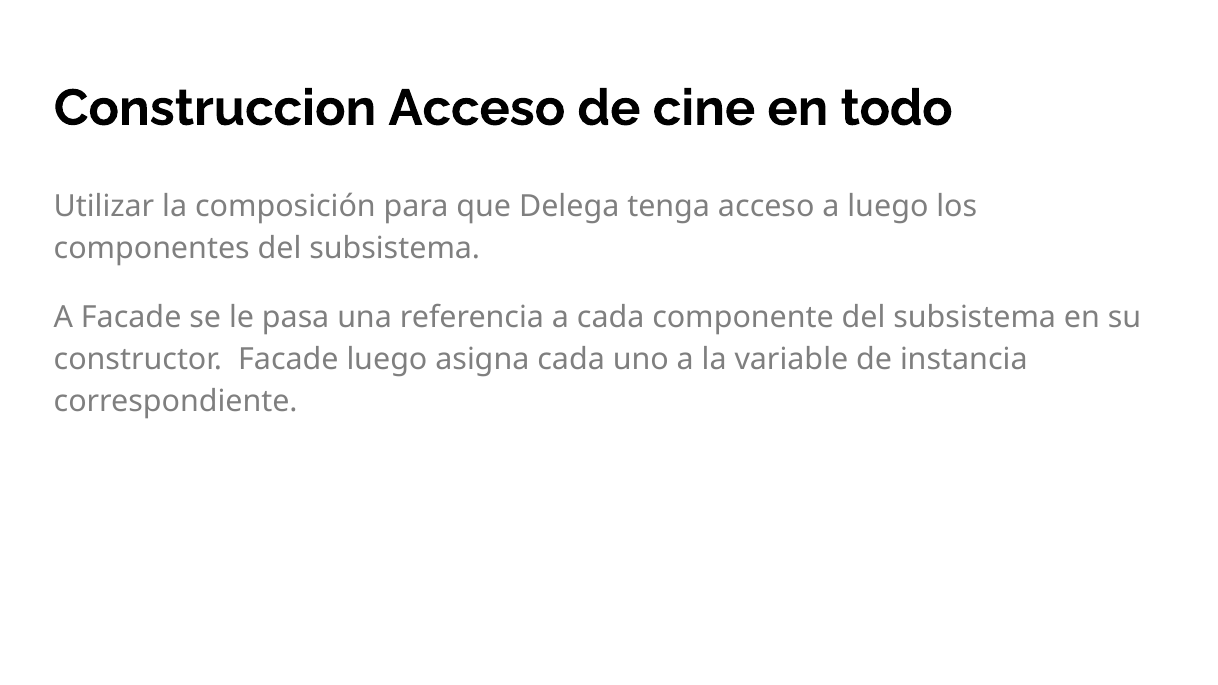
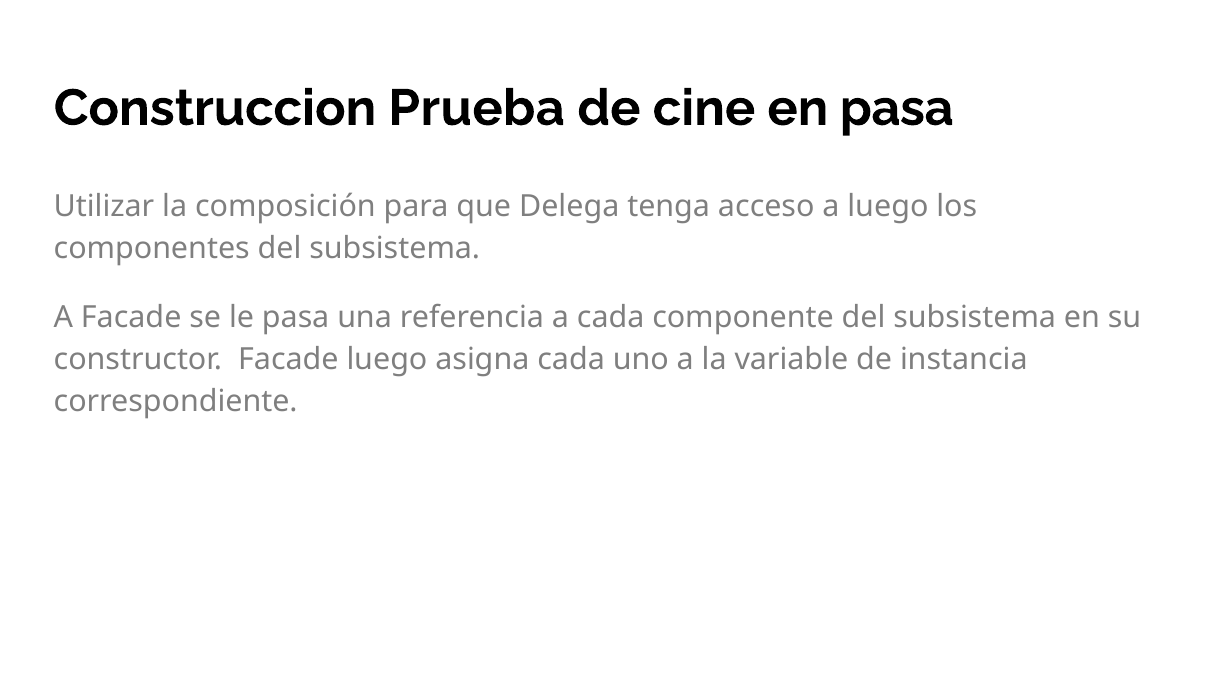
Construccion Acceso: Acceso -> Prueba (477, 108)
en todo: todo -> pasa (897, 108)
